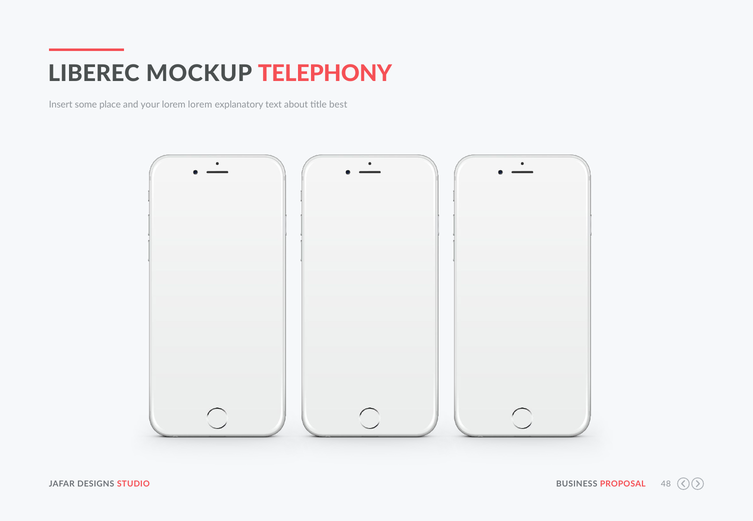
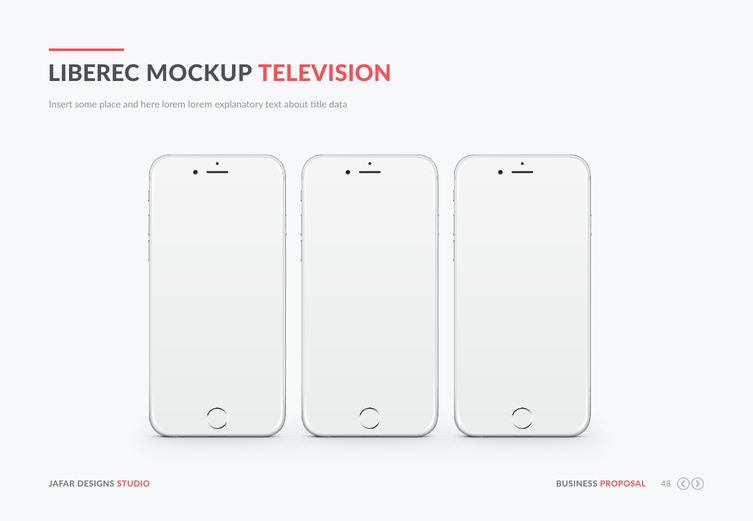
TELEPHONY: TELEPHONY -> TELEVISION (325, 74)
your: your -> here (150, 105)
best: best -> data (338, 105)
